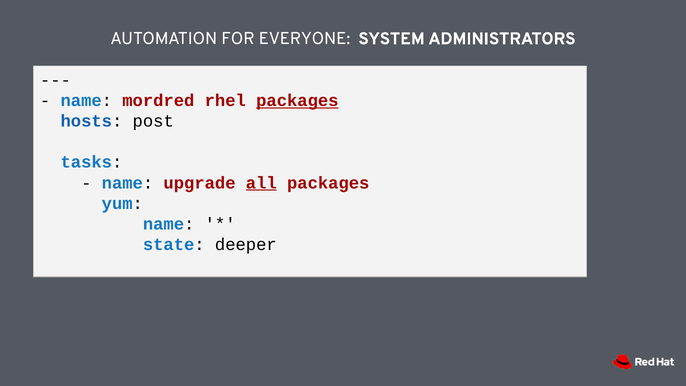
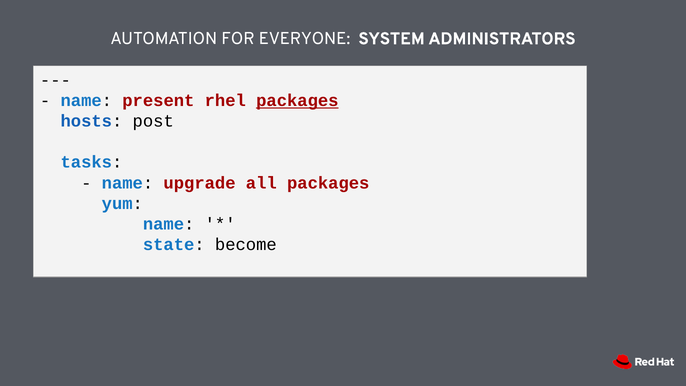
mordred: mordred -> present (158, 100)
all underline: present -> none (261, 183)
deeper: deeper -> become (246, 245)
